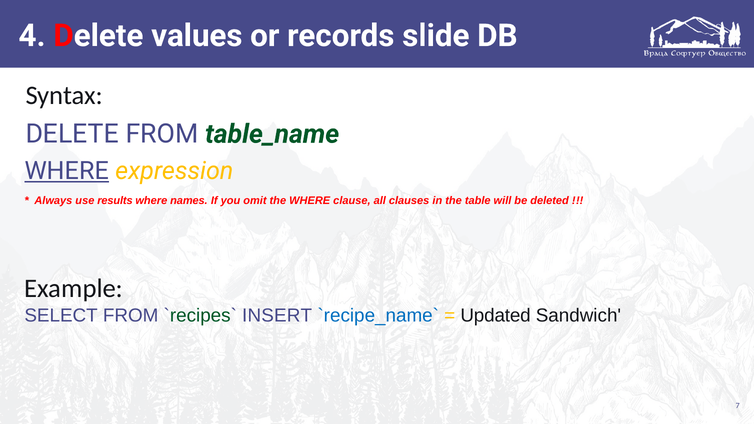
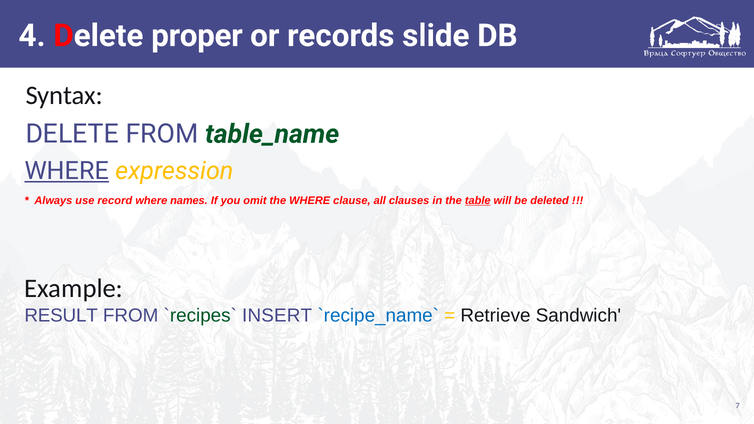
values: values -> proper (197, 36)
results: results -> record (115, 201)
table underline: none -> present (478, 201)
SELECT: SELECT -> RESULT (61, 315)
Updated: Updated -> Retrieve (495, 315)
